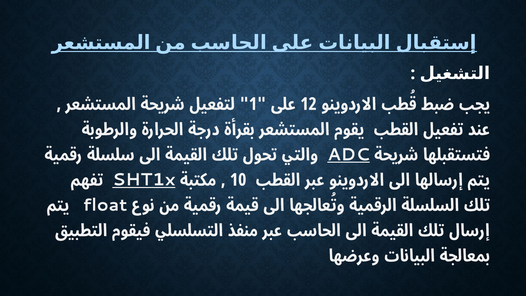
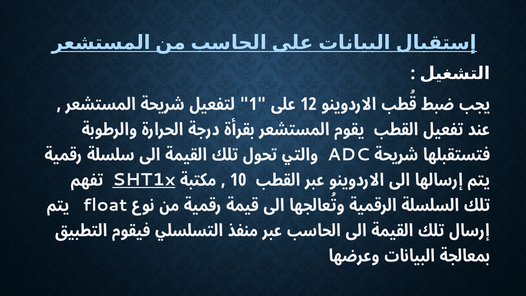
ADC underline: present -> none (349, 155)
